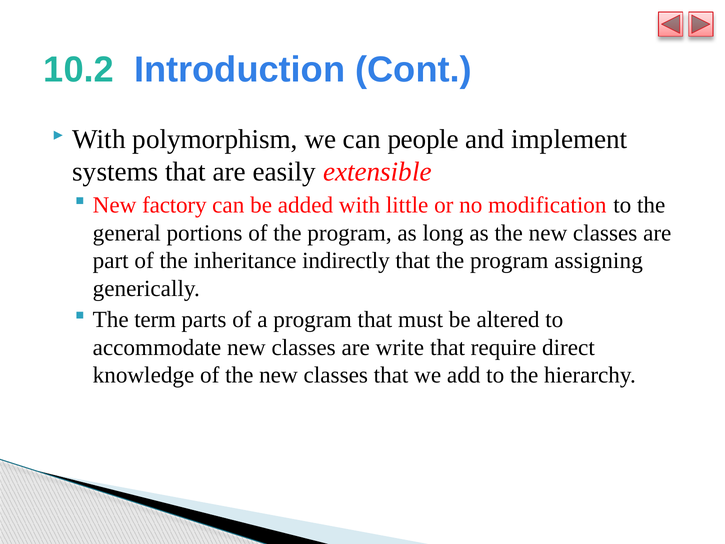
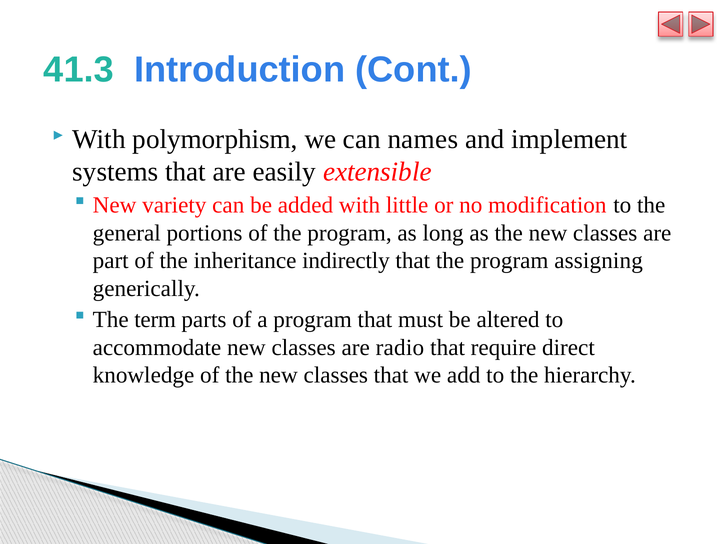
10.2: 10.2 -> 41.3 (79, 70)
people: people -> names (423, 139)
factory: factory -> variety (174, 205)
write: write -> radio (400, 347)
